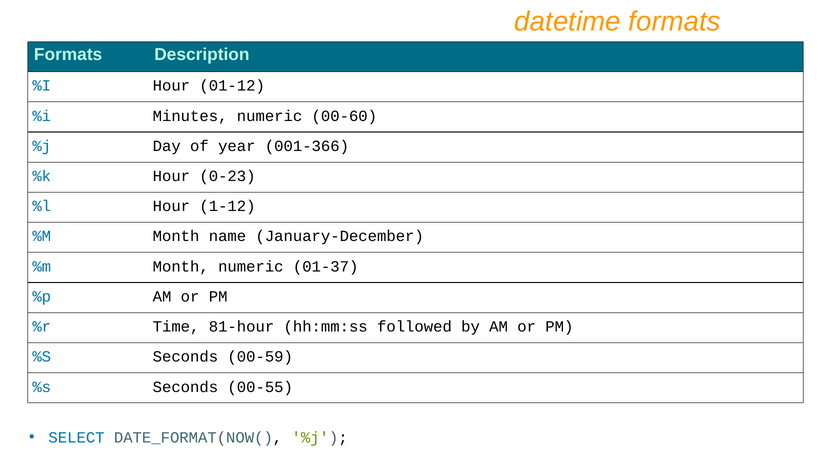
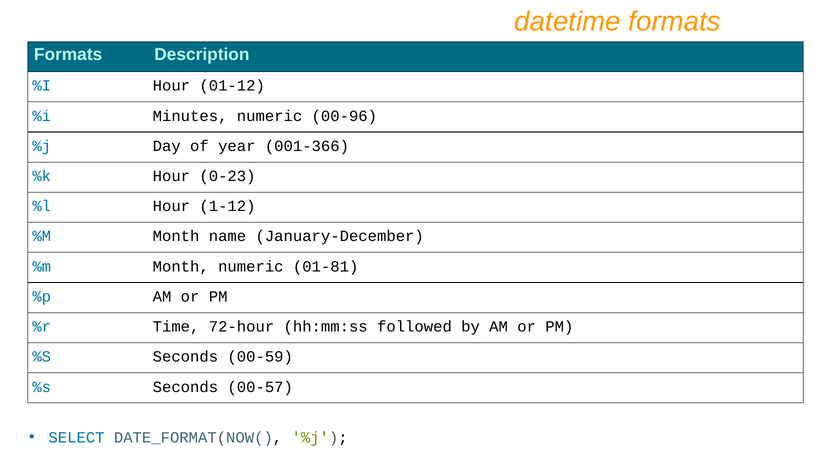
00-60: 00-60 -> 00-96 (344, 116)
01-37: 01-37 -> 01-81 (326, 267)
81-hour: 81-hour -> 72-hour (242, 327)
00-55: 00-55 -> 00-57 (260, 387)
